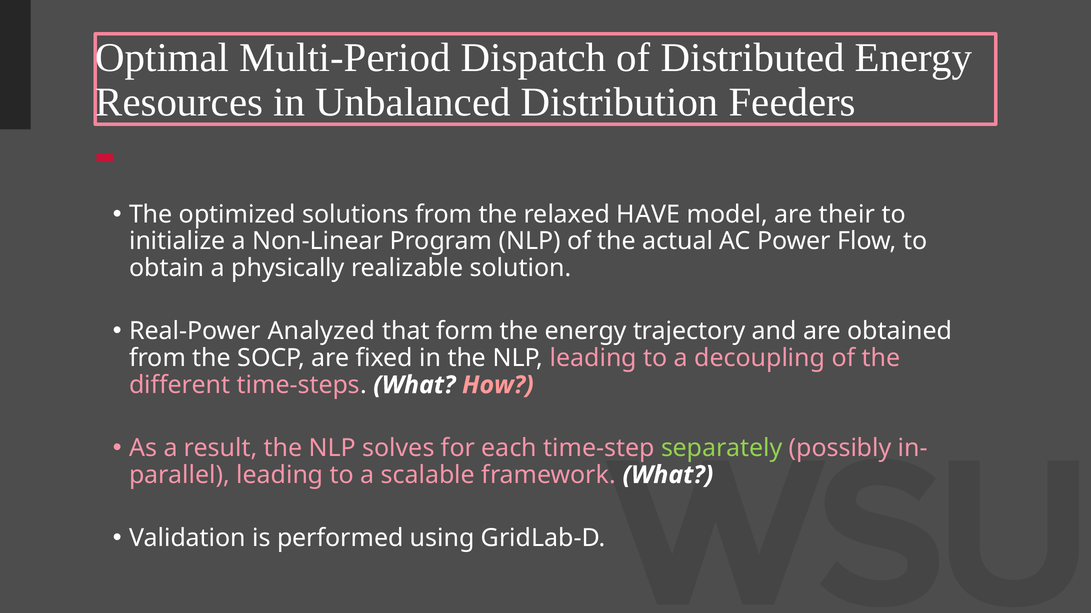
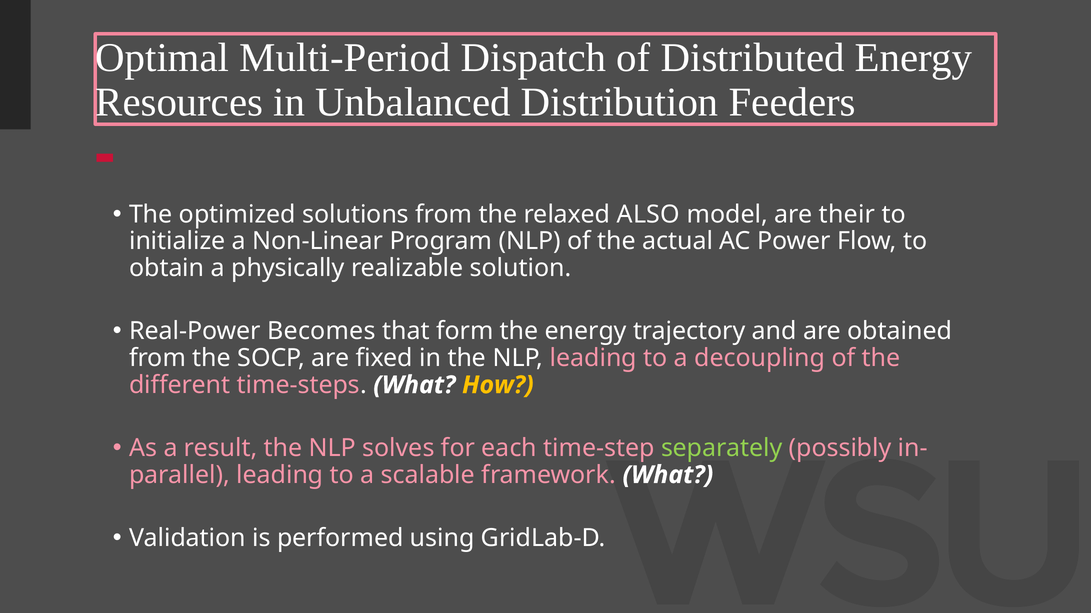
HAVE: HAVE -> ALSO (648, 215)
Analyzed: Analyzed -> Becomes (321, 331)
How colour: pink -> yellow (498, 385)
